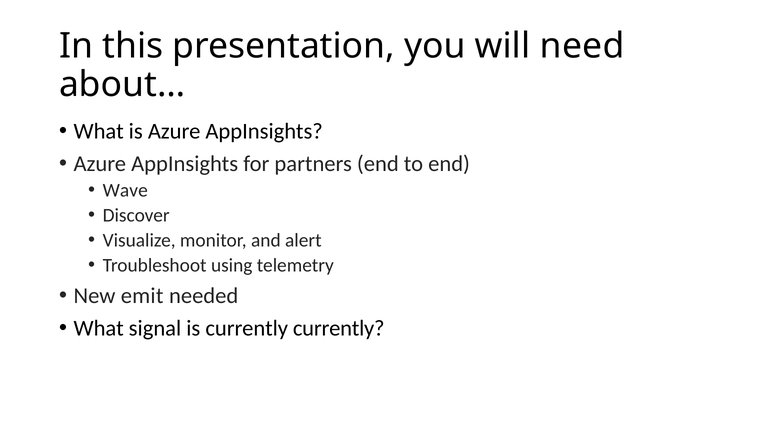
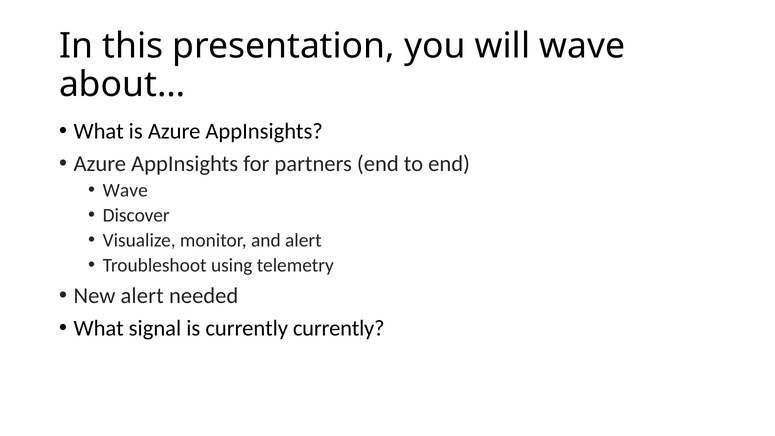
will need: need -> wave (582, 46)
New emit: emit -> alert (142, 296)
